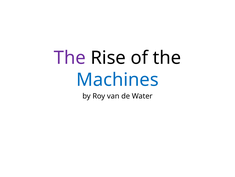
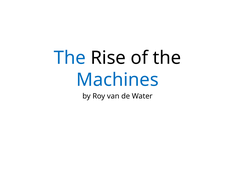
The colour: purple -> blue (70, 58)
